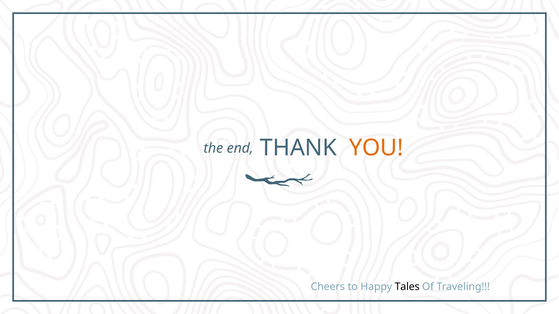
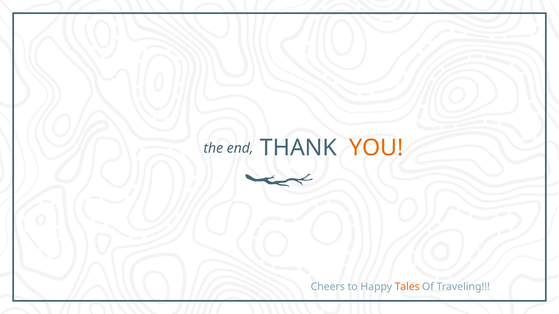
Tales colour: black -> orange (407, 287)
